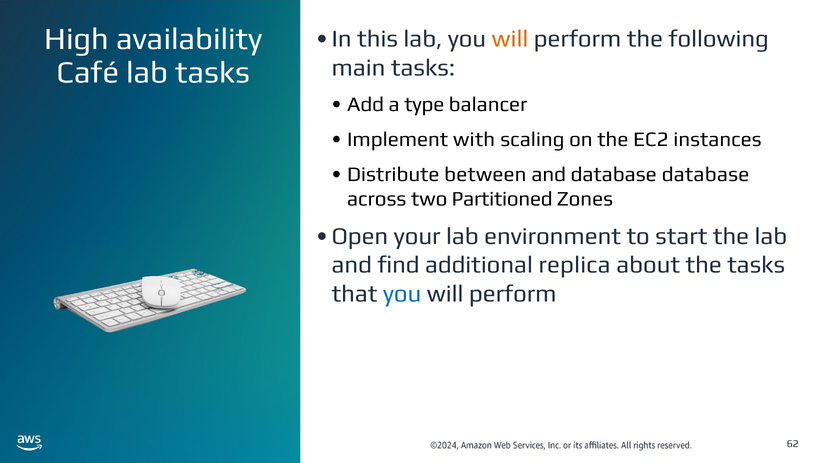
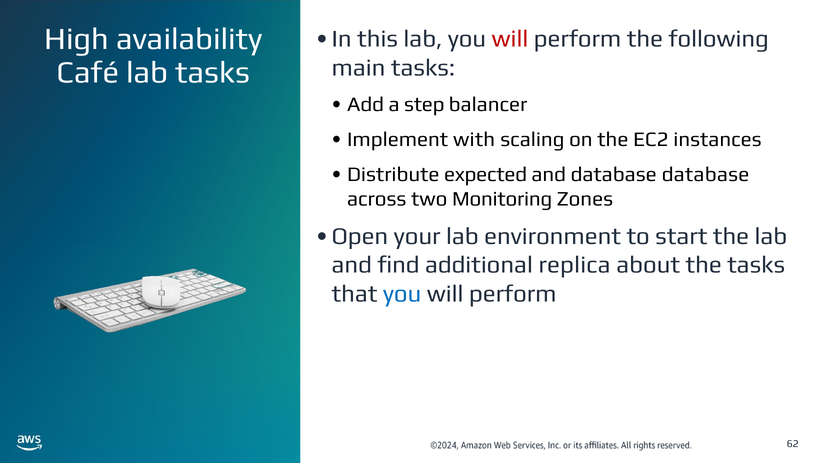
will colour: orange -> red (510, 39)
type: type -> step (424, 104)
between: between -> expected (486, 174)
Partitioned: Partitioned -> Monitoring (502, 199)
